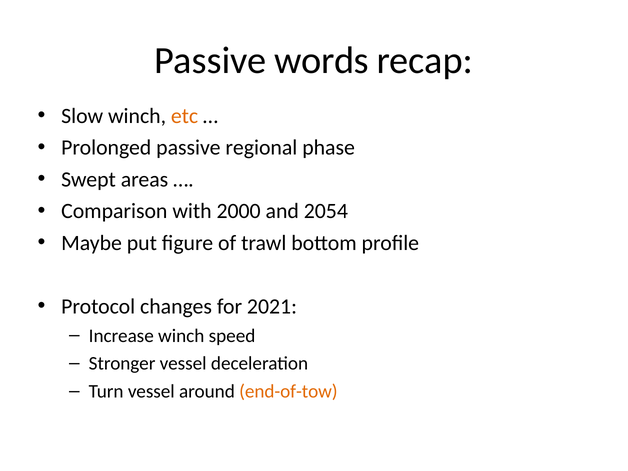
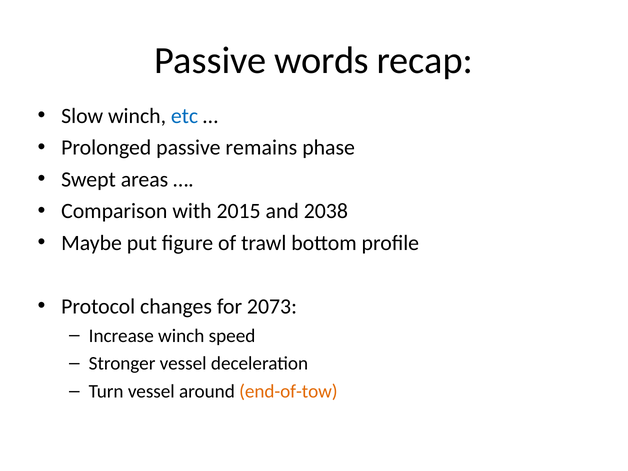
etc colour: orange -> blue (185, 116)
regional: regional -> remains (261, 148)
2000: 2000 -> 2015 (239, 211)
2054: 2054 -> 2038 (326, 211)
2021: 2021 -> 2073 (272, 306)
